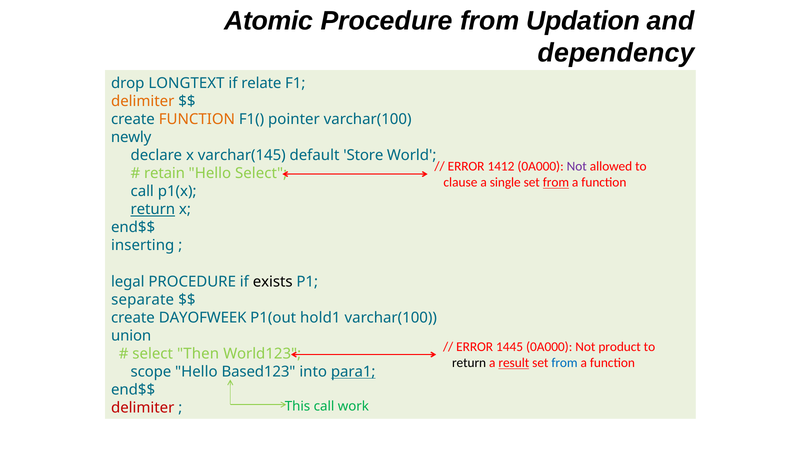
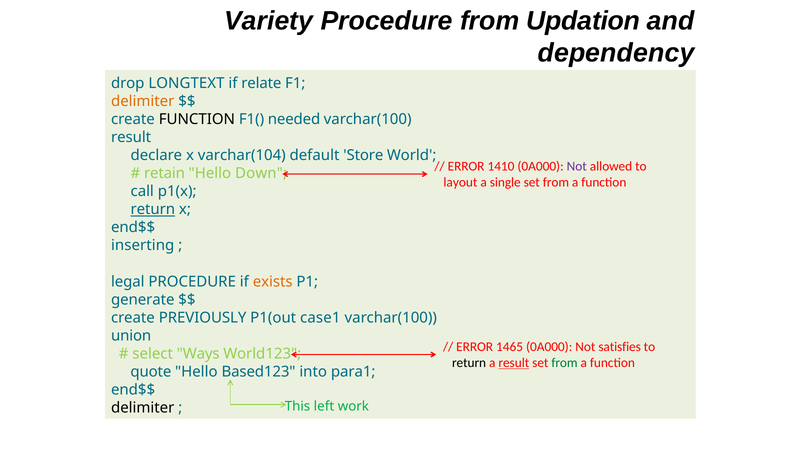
Atomic: Atomic -> Variety (269, 21)
FUNCTION colour: orange -> black (197, 119)
pointer: pointer -> needed (294, 119)
newly: newly -> result (131, 137)
varchar(145: varchar(145 -> varchar(104 (242, 155)
1412: 1412 -> 1410 (501, 166)
Hello Select: Select -> Down (261, 173)
clause: clause -> layout (460, 182)
from underline: present -> none (556, 182)
exists colour: black -> orange (273, 281)
separate: separate -> generate (143, 299)
DAYOFWEEK: DAYOFWEEK -> PREVIOUSLY (203, 317)
hold1: hold1 -> case1 (320, 317)
1445: 1445 -> 1465 (510, 347)
product: product -> satisfies (620, 347)
Then: Then -> Ways (198, 353)
from colour: blue -> green (565, 363)
scope: scope -> quote (151, 371)
para1 underline: present -> none (353, 371)
This call: call -> left (324, 406)
delimiter colour: red -> black (143, 408)
